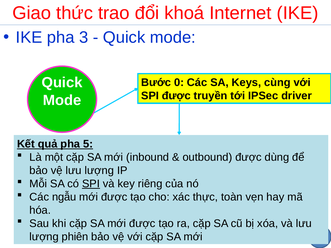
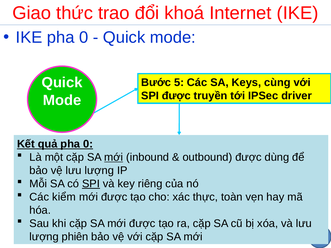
IKE pha 3: 3 -> 0 (84, 38)
0: 0 -> 5 (179, 83)
quả pha 5: 5 -> 0 (88, 144)
mới underline: none -> present (114, 157)
ngẫu: ngẫu -> kiểm (64, 197)
